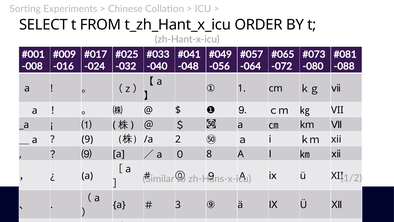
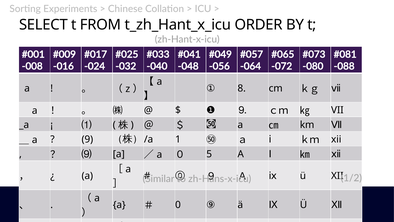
1: 1 -> 8 (242, 88)
2: 2 -> 1 (178, 139)
8: 8 -> 5 (209, 154)
3: 3 -> 0 (178, 205)
